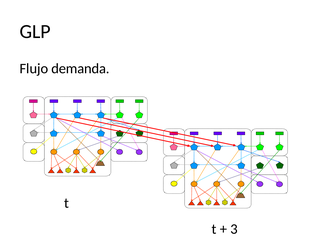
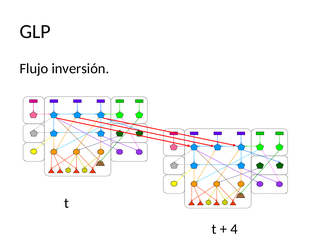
demanda: demanda -> inversión (80, 68)
3: 3 -> 4 (234, 229)
